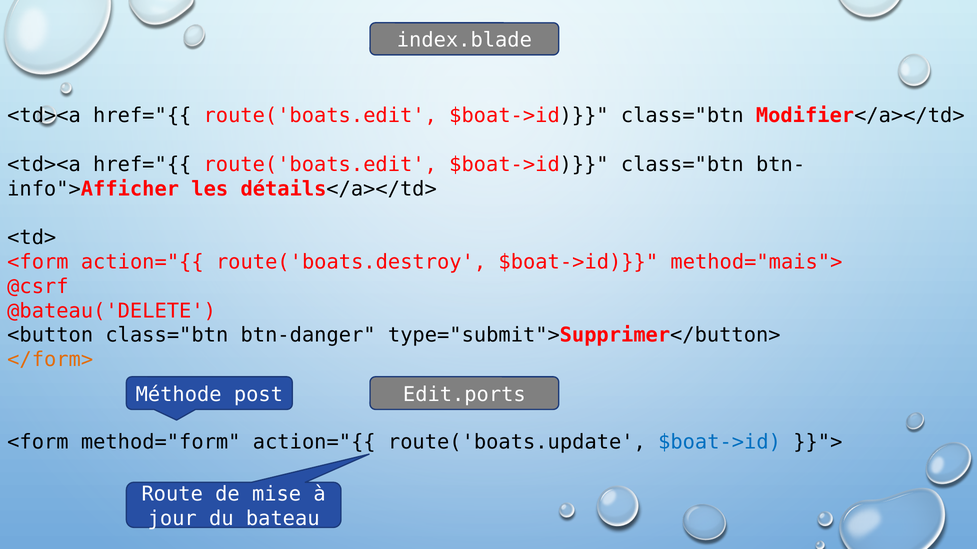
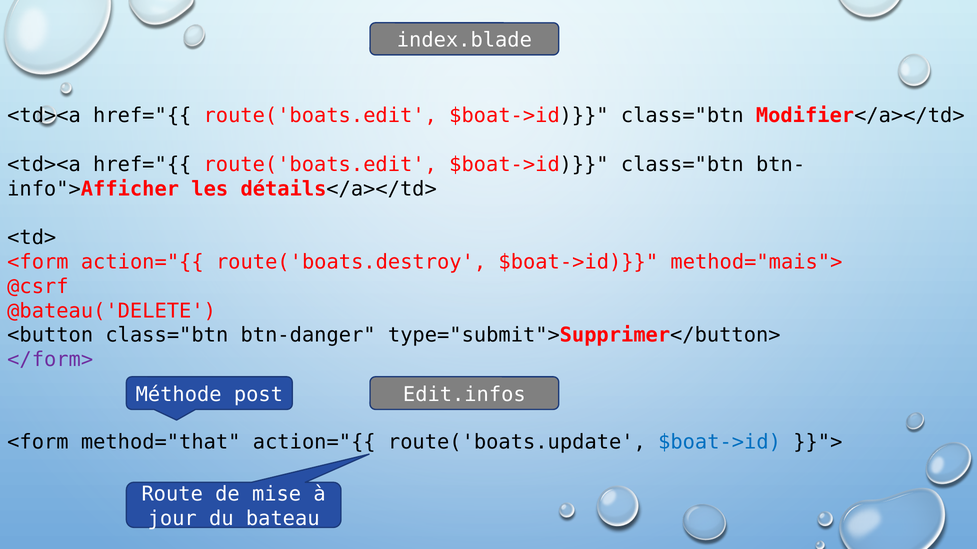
</form> colour: orange -> purple (50, 360)
Edit.ports: Edit.ports -> Edit.infos (464, 395)
method="form: method="form -> method="that (161, 442)
